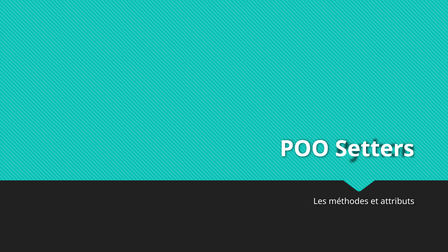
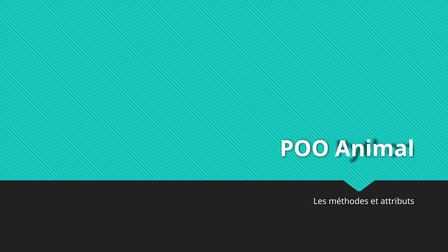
Setters: Setters -> Animal (375, 149)
